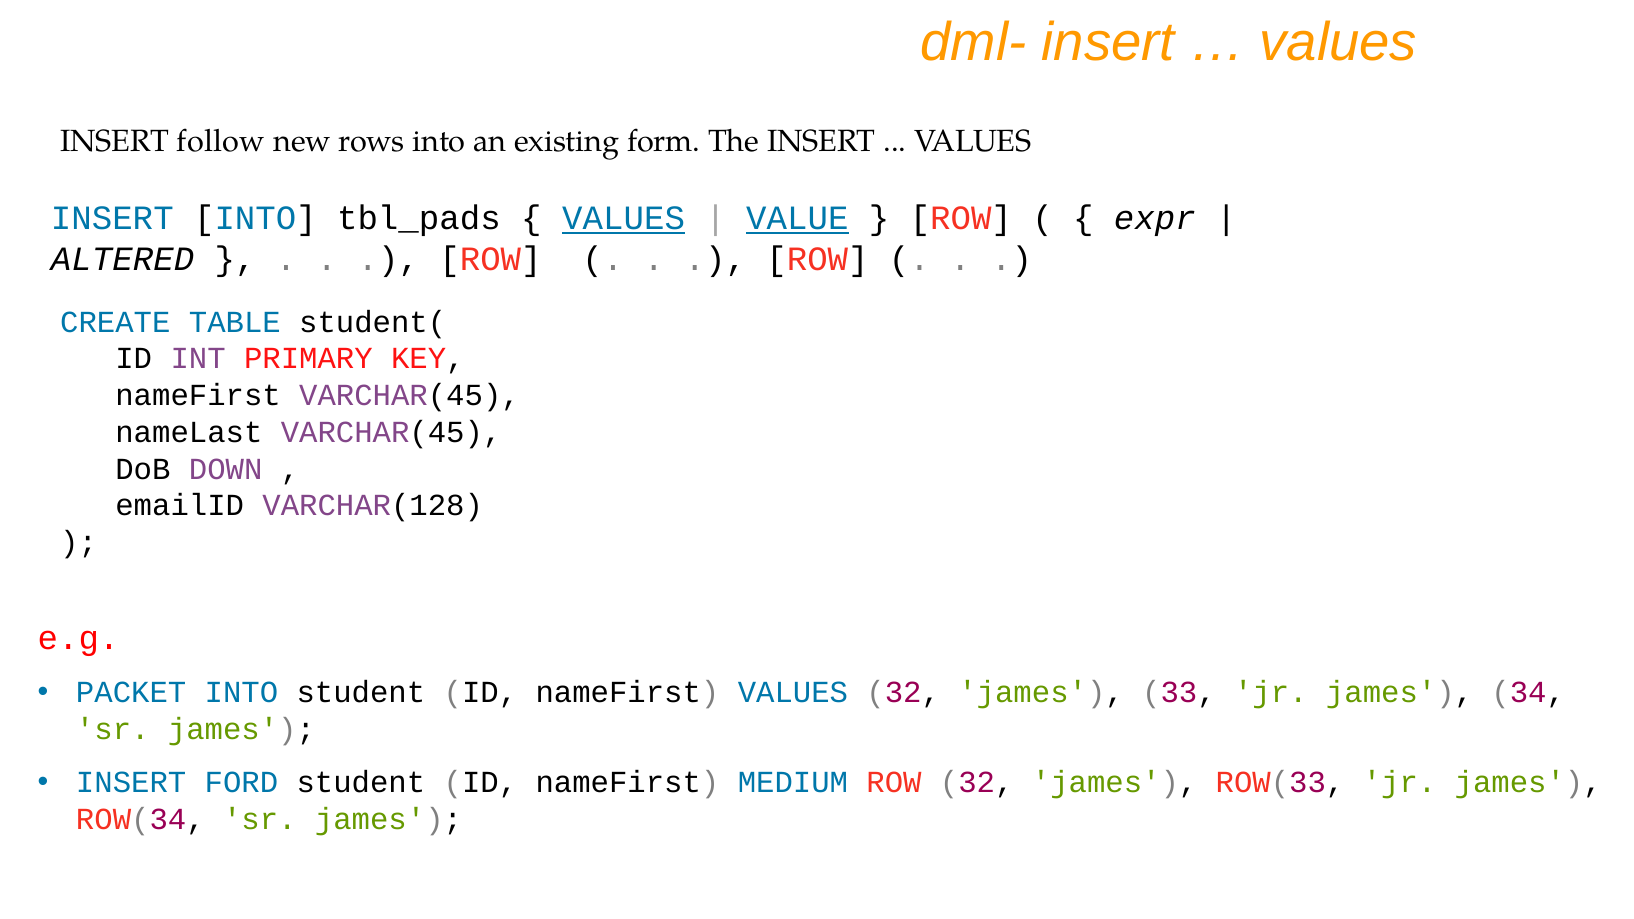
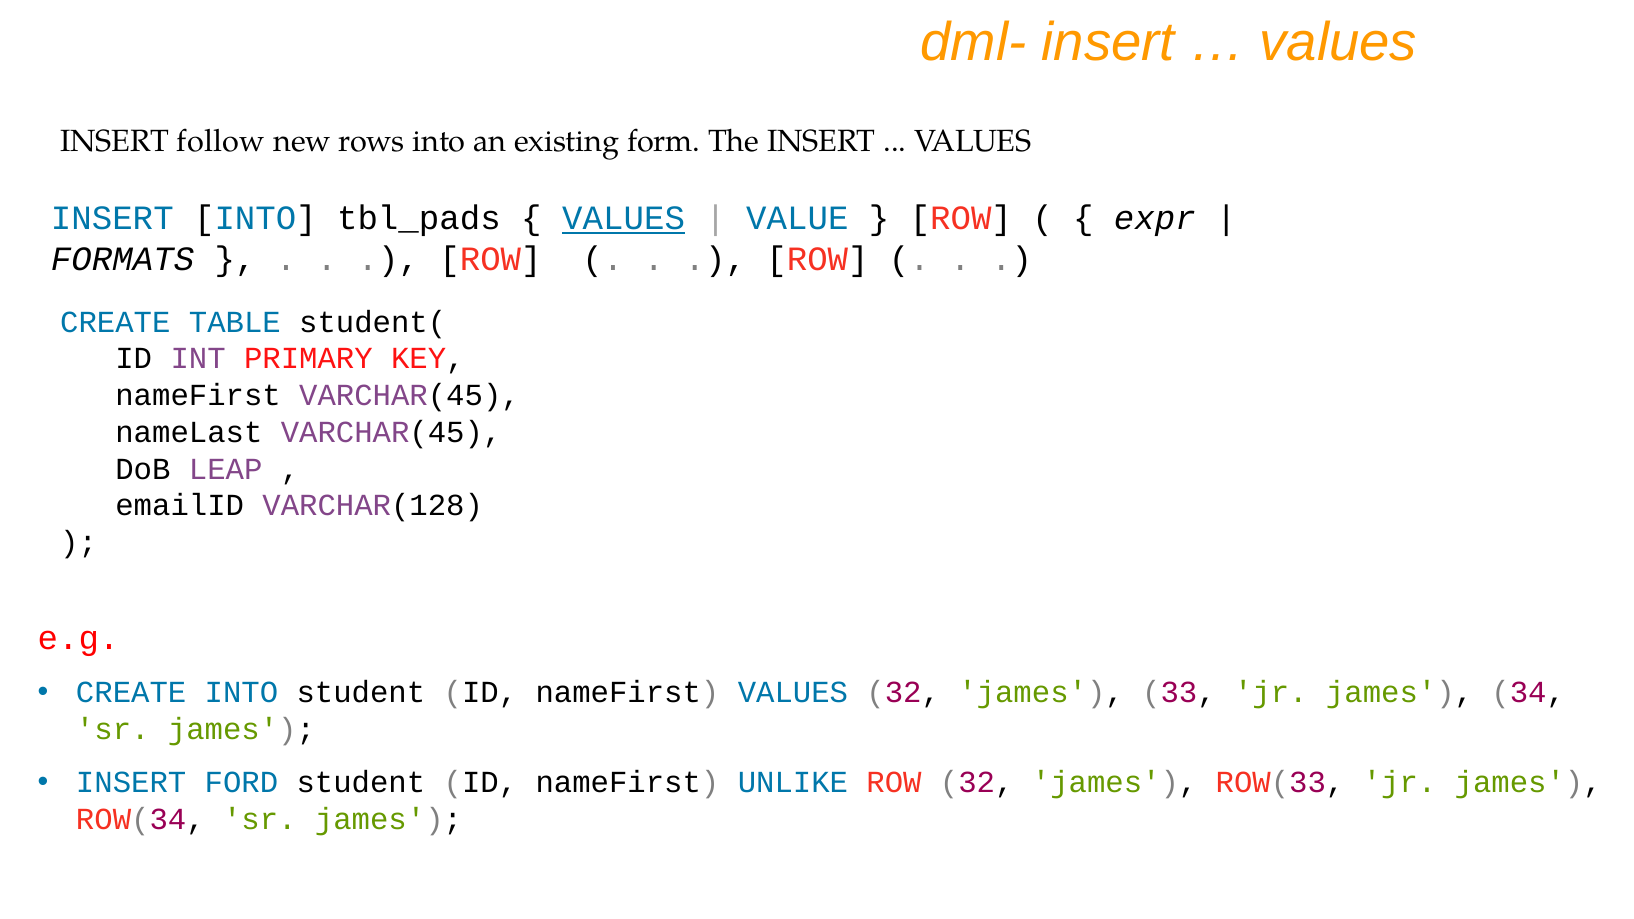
VALUE underline: present -> none (797, 218)
ALTERED: ALTERED -> FORMATS (123, 259)
DOWN: DOWN -> LEAP (226, 469)
PACKET: PACKET -> CREATE (131, 693)
MEDIUM: MEDIUM -> UNLIKE (793, 783)
